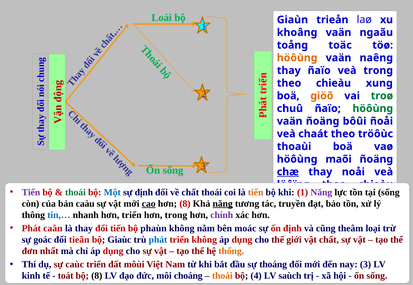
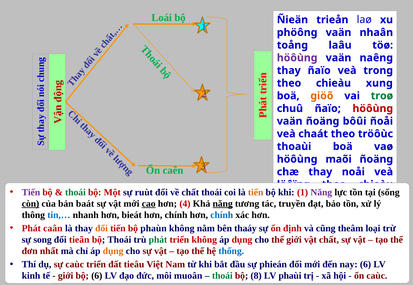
Giaùn: Giaùn -> Ñieän (292, 20)
khoâng: khoâng -> phöông (297, 32)
ngaãu: ngaãu -> nhaân (376, 32)
toäc: toäc -> laâu (340, 45)
höôùng colour: orange -> purple (297, 58)
höôùng colour: green -> red (373, 109)
sống: sống -> caên (173, 171)
chæ underline: present -> none (288, 172)
Một colour: blue -> red (112, 193)
sự định: định -> ruùt (144, 193)
còn underline: none -> present (31, 204)
caàu: caàu -> baát (85, 204)
hơn 8: 8 -> 4 (185, 204)
hơn triển: triển -> bieát (132, 215)
trong: trong -> chính (176, 215)
chính colour: purple -> blue (222, 215)
đổi colour: red -> orange (102, 229)
moác: moác -> thaáy (245, 229)
goác: goác -> song (43, 240)
bộ Giaùc: Giaùc -> Thoái (119, 240)
phát colour: blue -> green (158, 240)
dụng colour: red -> orange (113, 252)
thống colour: orange -> blue (231, 252)
môùi: môùi -> tieâu (134, 265)
thoáng: thoáng -> phieán (273, 265)
nay 3: 3 -> 6 (366, 265)
toát: toát -> giới (66, 276)
bộ 8: 8 -> 6 (97, 276)
choáng: choáng -> muoân (188, 276)
thoái colour: orange -> green (222, 276)
4: 4 -> 8 (256, 276)
saùch: saùch -> phaùi (290, 276)
sống: sống -> caùc (377, 276)
